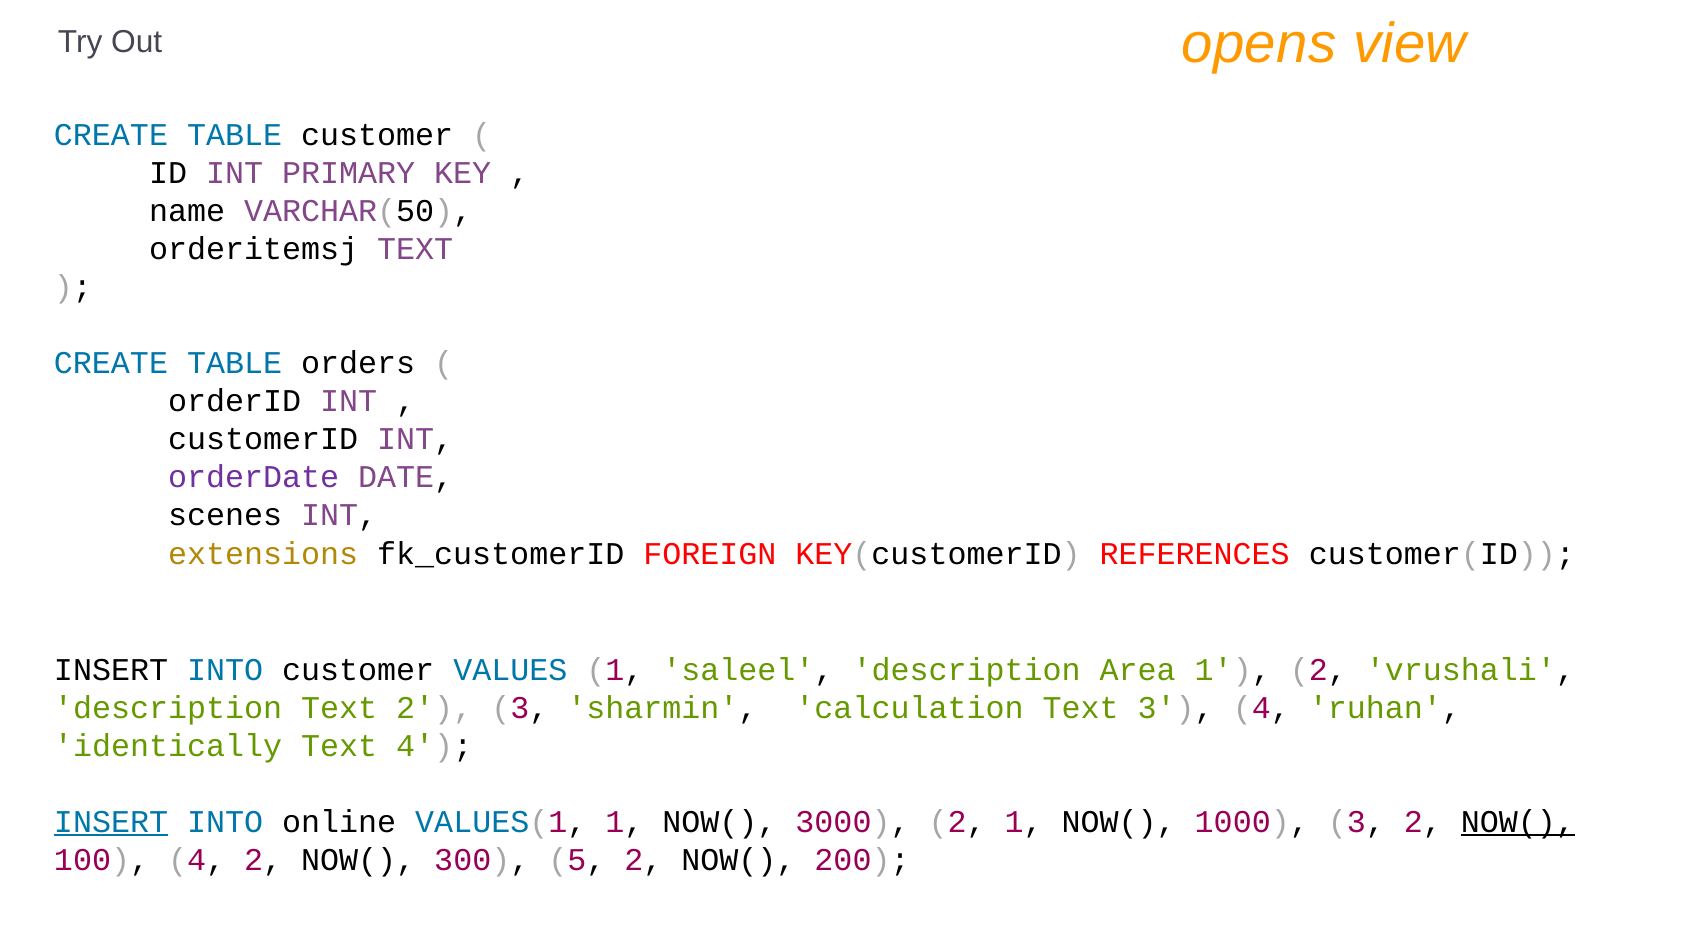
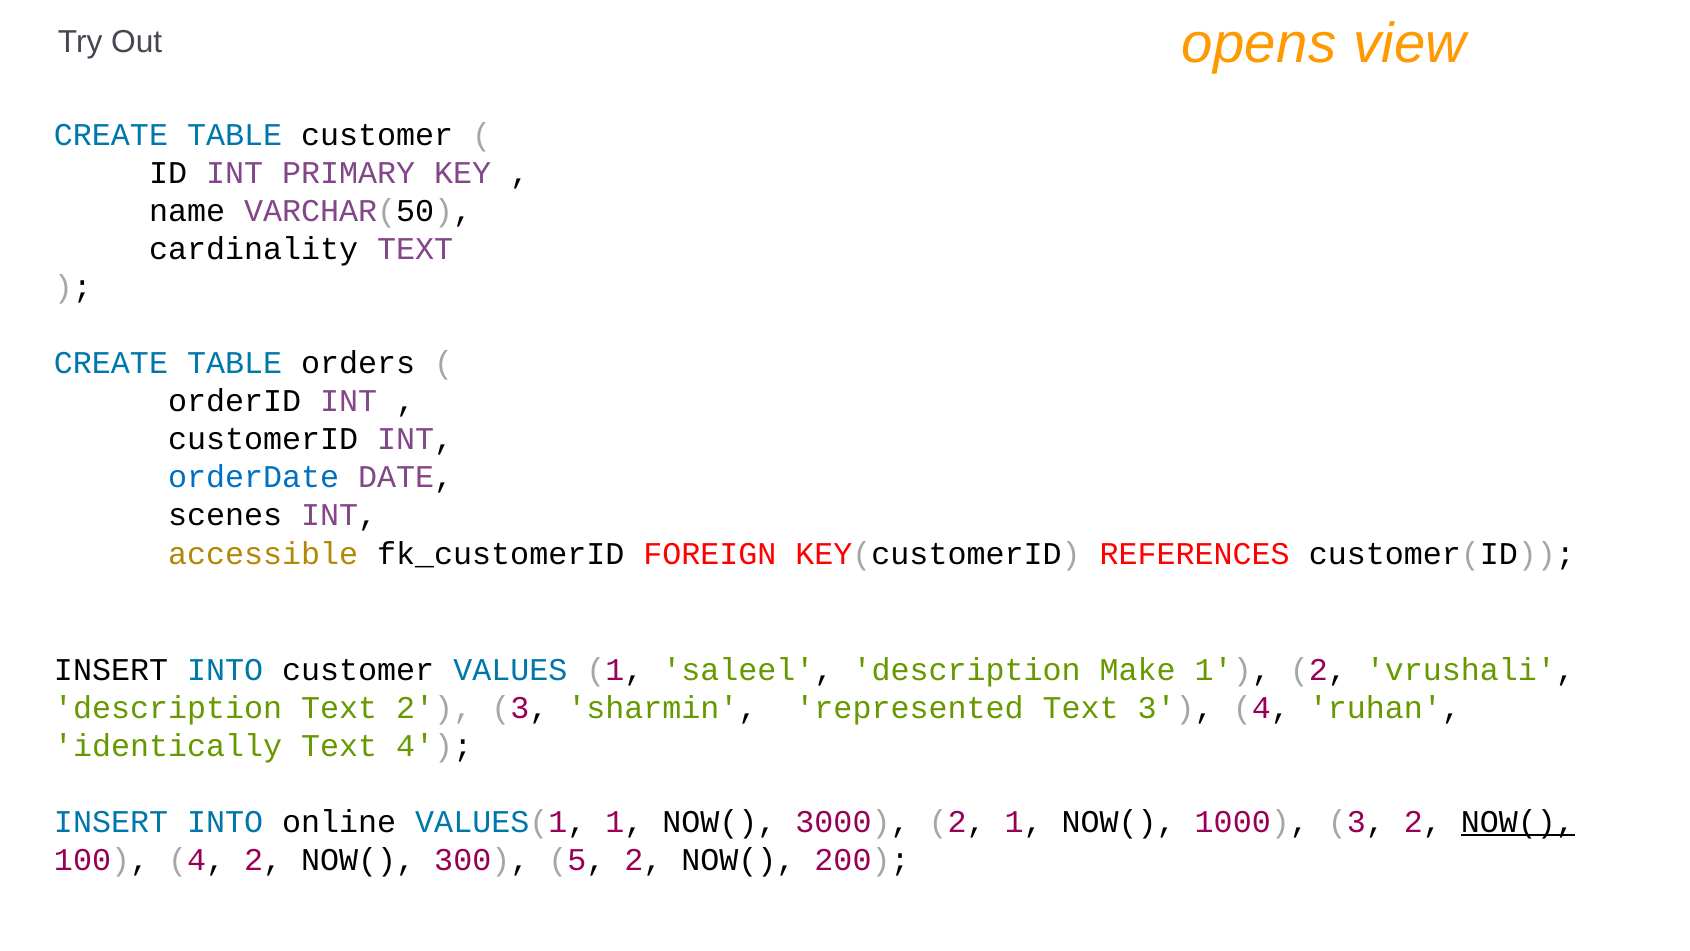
orderitemsj: orderitemsj -> cardinality (254, 249)
orderDate colour: purple -> blue (254, 477)
extensions: extensions -> accessible (263, 553)
Area: Area -> Make (1138, 669)
calculation: calculation -> represented (910, 707)
INSERT underline: present -> none (111, 821)
